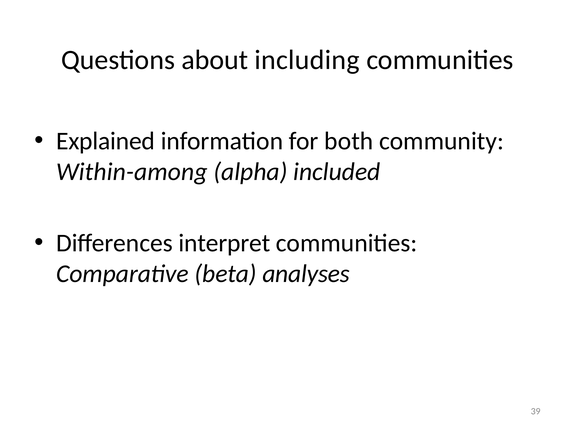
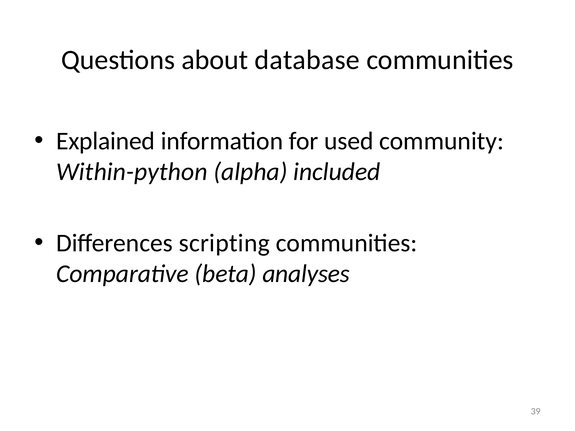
including: including -> database (307, 60)
both: both -> used (349, 141)
Within-among: Within-among -> Within-python (132, 172)
interpret: interpret -> scripting (224, 243)
